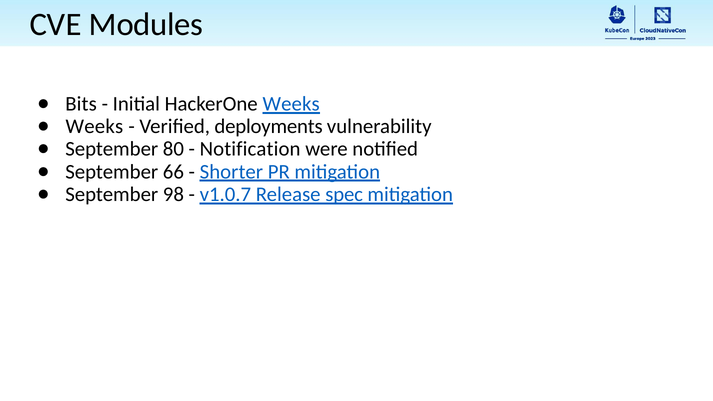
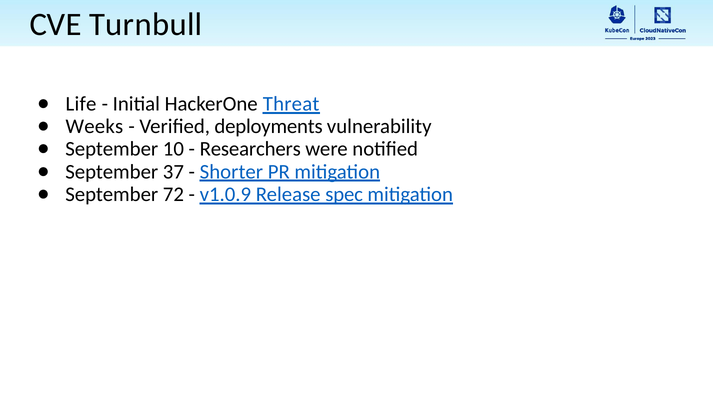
Modules: Modules -> Turnbull (146, 24)
Bits: Bits -> Life (81, 104)
HackerOne Weeks: Weeks -> Threat (291, 104)
80: 80 -> 10 (173, 149)
Notification: Notification -> Researchers (250, 149)
66: 66 -> 37 (173, 172)
98: 98 -> 72 (173, 195)
v1.0.7: v1.0.7 -> v1.0.9 (225, 195)
